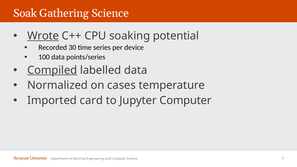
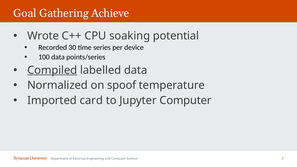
Soak: Soak -> Goal (25, 13)
Gathering Science: Science -> Achieve (110, 13)
Wrote underline: present -> none (43, 36)
cases: cases -> spoof (122, 85)
